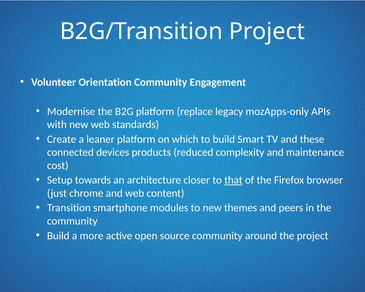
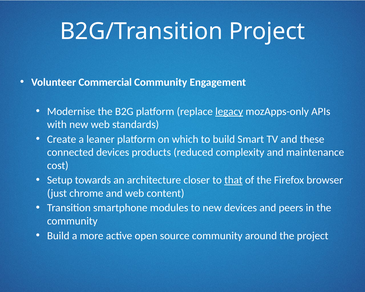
Orientation: Orientation -> Commercial (105, 82)
legacy underline: none -> present (229, 111)
new themes: themes -> devices (241, 208)
